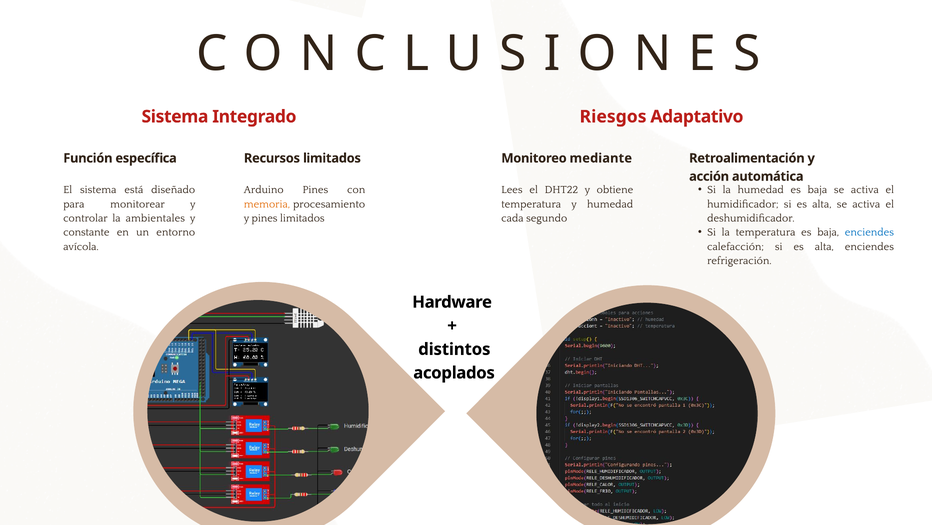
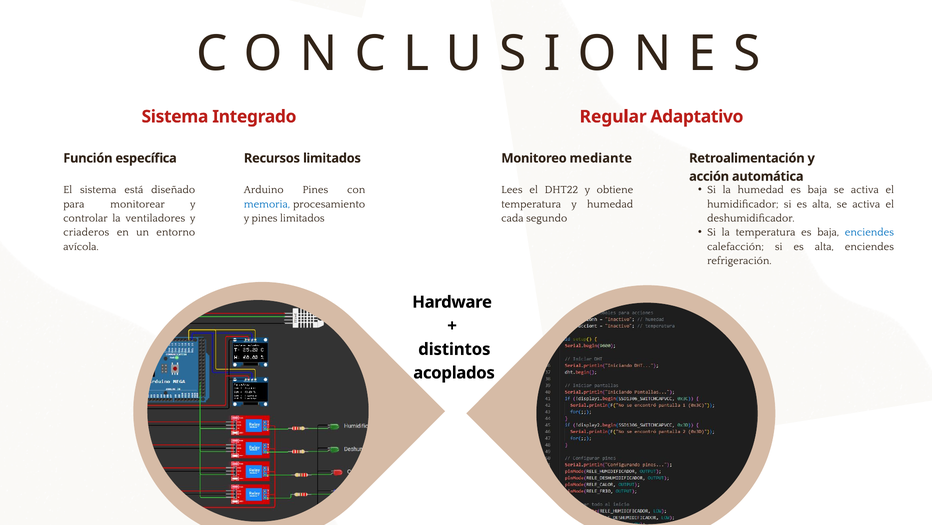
Riesgos: Riesgos -> Regular (613, 116)
memoria colour: orange -> blue (267, 204)
ambientales: ambientales -> ventiladores (155, 218)
constante: constante -> criaderos (86, 232)
